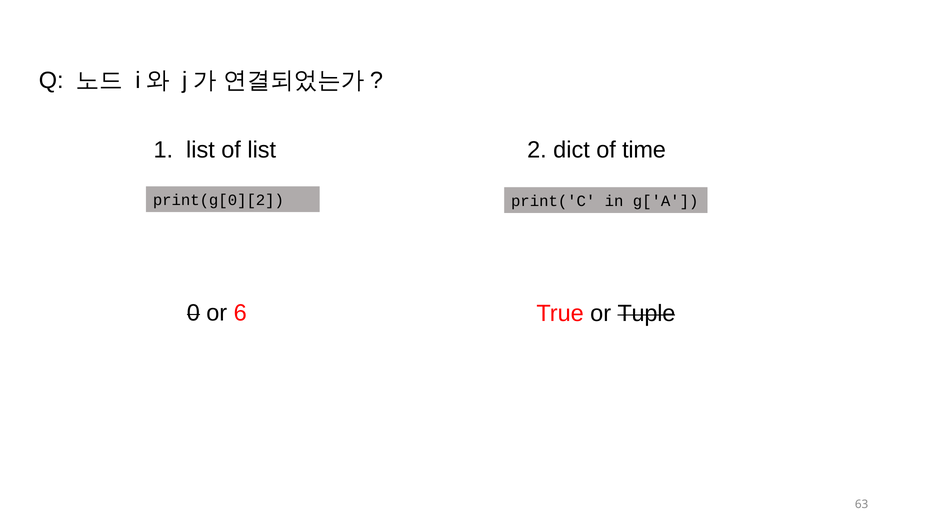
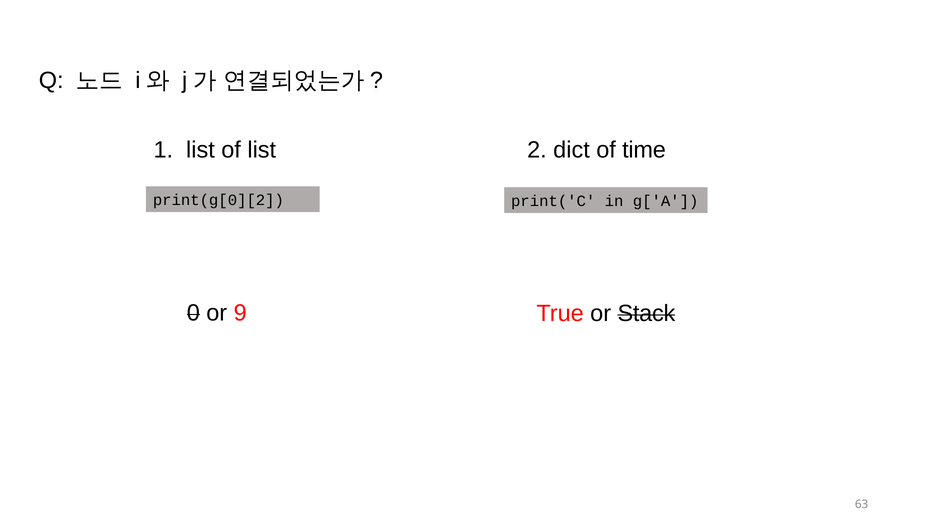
6: 6 -> 9 (240, 313)
Tuple: Tuple -> Stack (646, 313)
